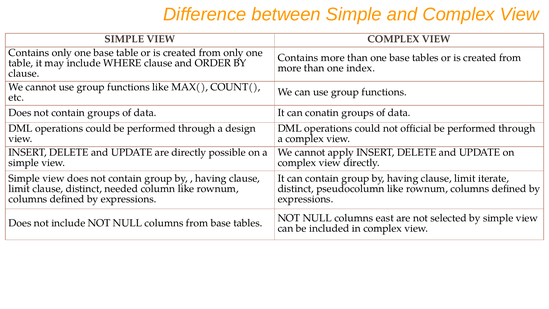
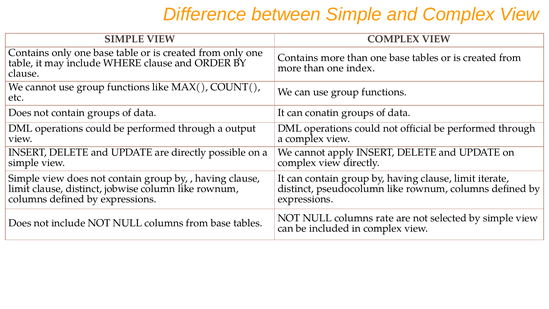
design: design -> output (241, 128)
needed: needed -> jobwise (121, 189)
east: east -> rate (385, 218)
